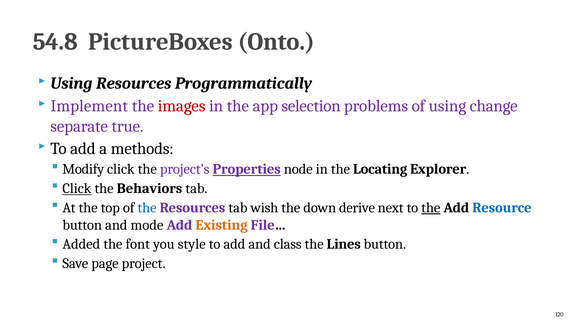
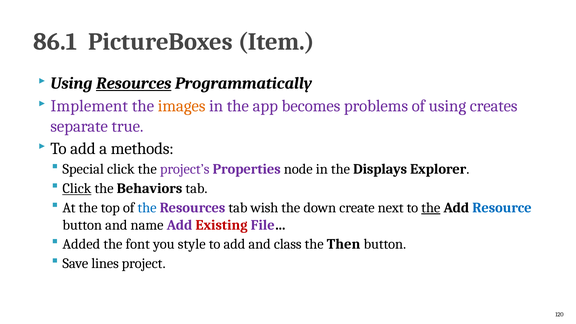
54.8: 54.8 -> 86.1 (55, 42)
Onto: Onto -> Item (276, 42)
Resources underline: none -> present (134, 83)
images colour: red -> orange (182, 106)
selection: selection -> becomes (311, 106)
change: change -> creates (494, 106)
Modify: Modify -> Special (83, 169)
Properties underline: present -> none (247, 169)
Locating: Locating -> Displays (380, 169)
derive: derive -> create (357, 208)
mode: mode -> name (147, 225)
Existing colour: orange -> red (222, 225)
Lines: Lines -> Then (344, 244)
page: page -> lines (105, 263)
